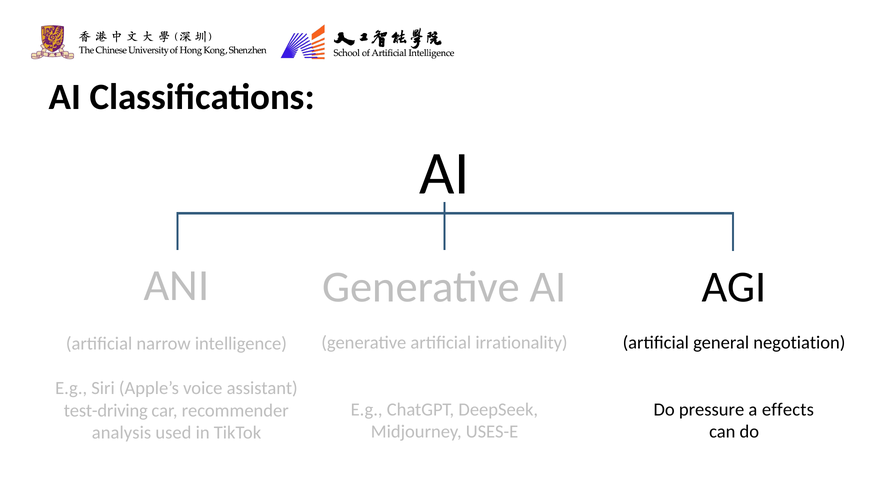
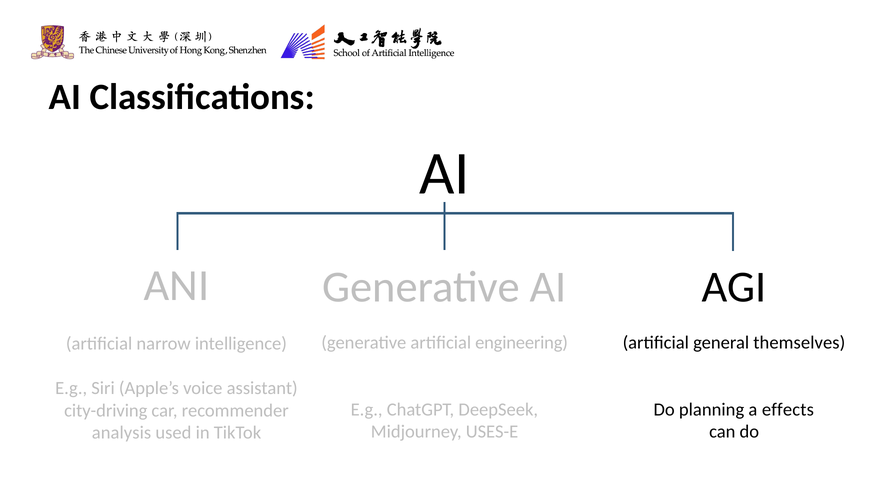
irrationality: irrationality -> engineering (522, 343)
negotiation: negotiation -> themselves (799, 343)
pressure: pressure -> planning (712, 410)
test-driving: test-driving -> city-driving (106, 410)
